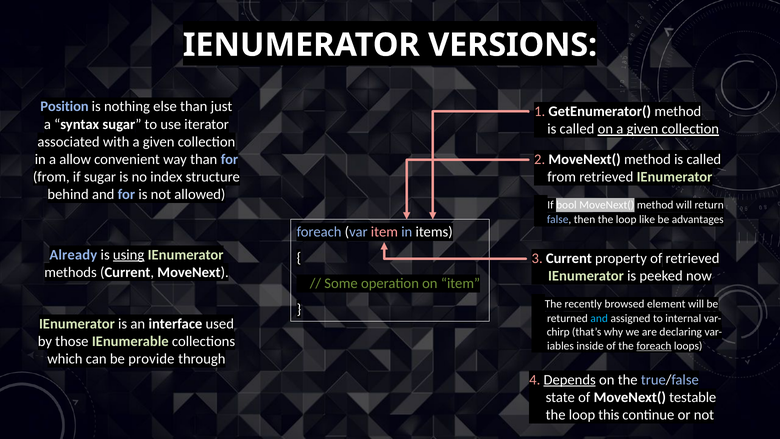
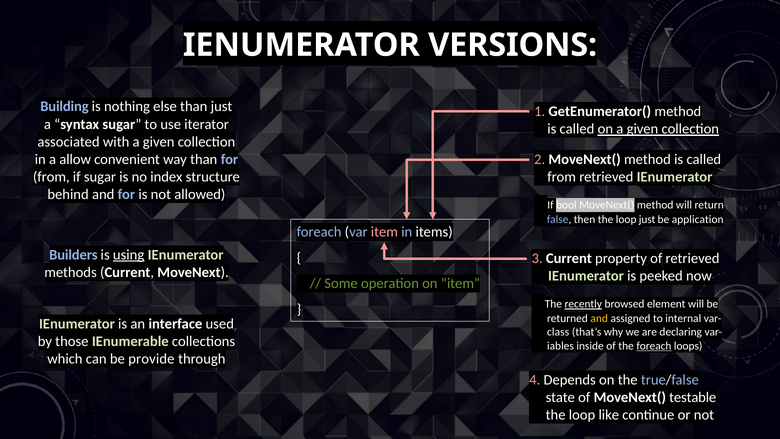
Position: Position -> Building (65, 107)
loop like: like -> just (647, 219)
advantages: advantages -> application (698, 219)
Already: Already -> Builders (73, 255)
recently underline: none -> present (583, 304)
and colour: light blue -> yellow (599, 318)
chirp: chirp -> class (558, 332)
Depends underline: present -> none (570, 380)
this: this -> like (609, 415)
